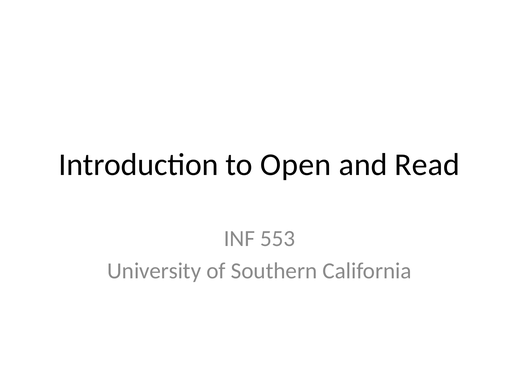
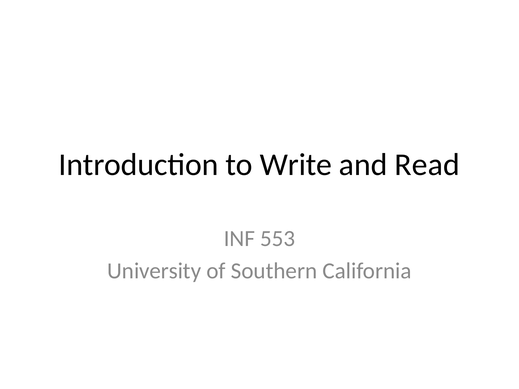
Open: Open -> Write (296, 165)
